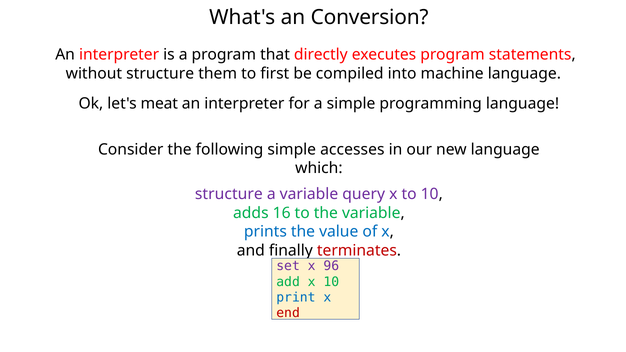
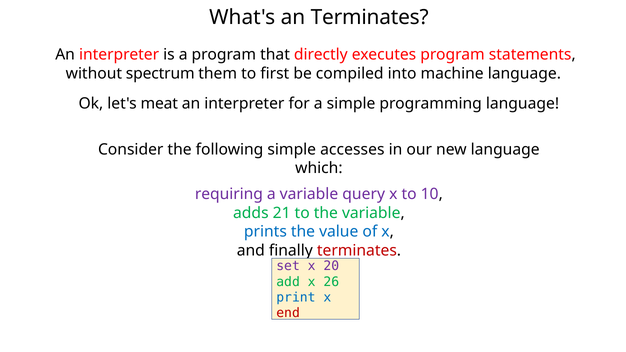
an Conversion: Conversion -> Terminates (370, 17)
without structure: structure -> spectrum (160, 74)
structure: structure -> requiring (229, 194)
16: 16 -> 21 (282, 213)
96: 96 -> 20 (331, 266)
x 10: 10 -> 26 (331, 282)
